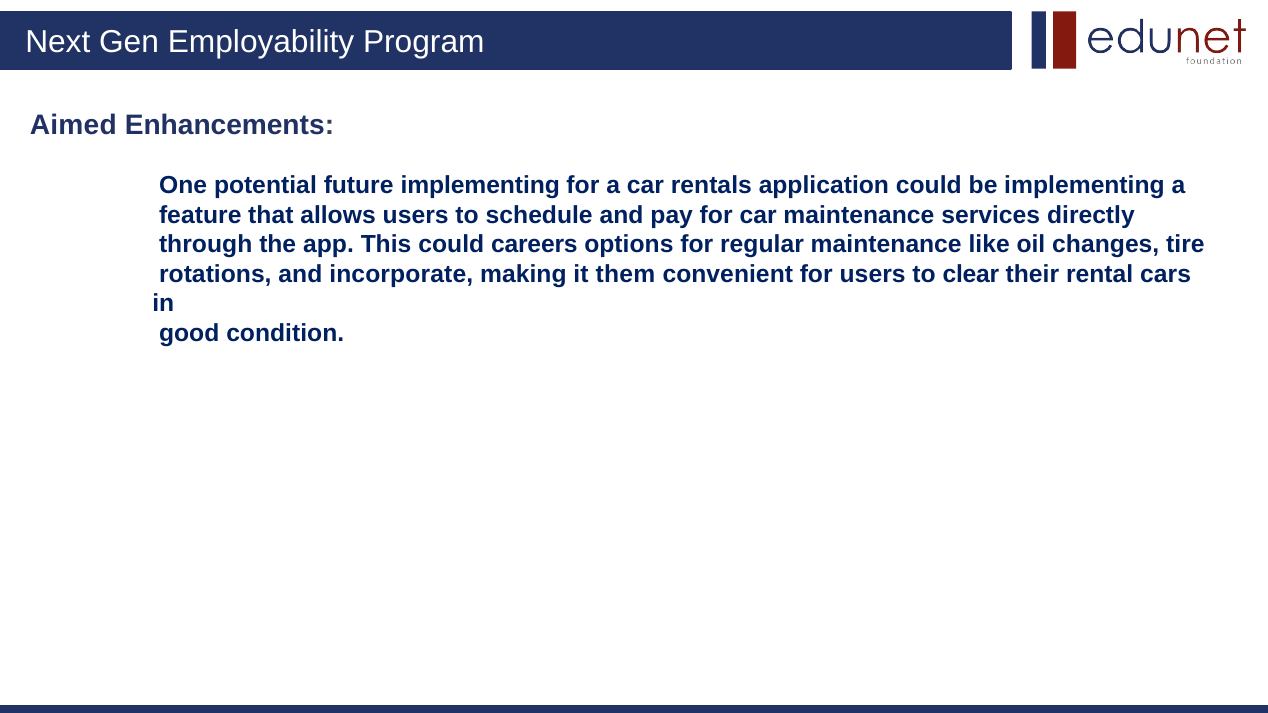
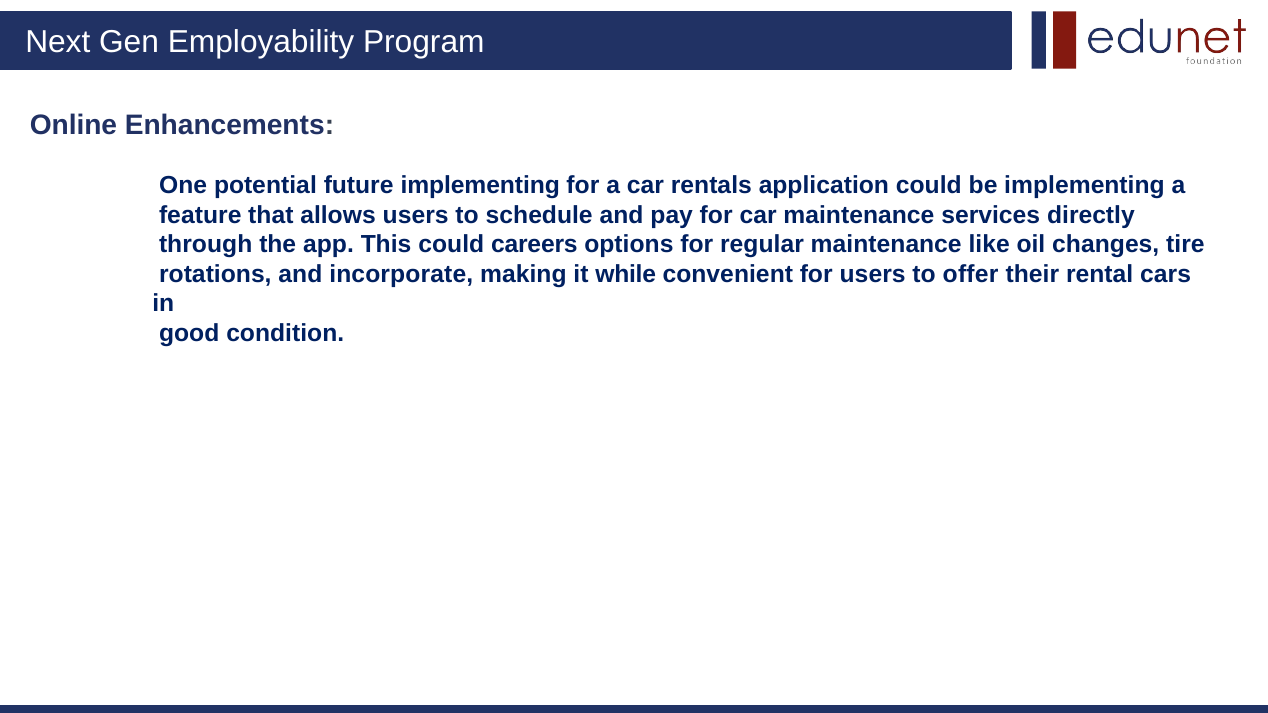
Aimed: Aimed -> Online (73, 125)
them: them -> while (626, 274)
clear: clear -> offer (971, 274)
